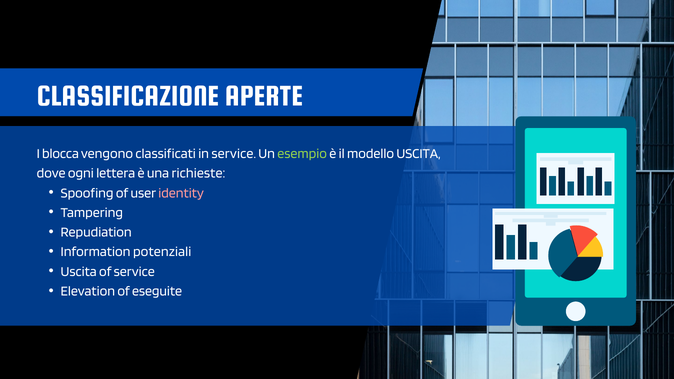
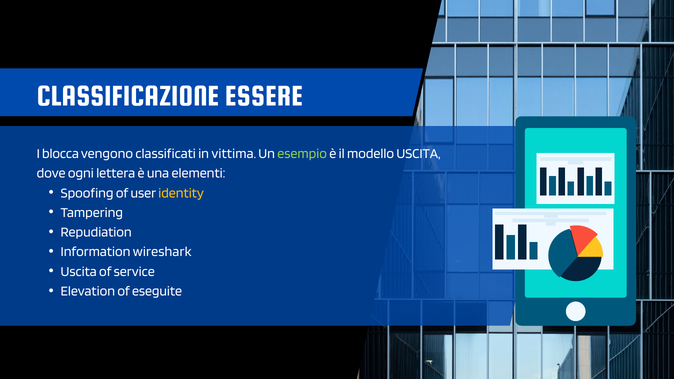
APERTE: APERTE -> ESSERE (264, 96)
in service: service -> vittima (234, 154)
richieste: richieste -> elementi (198, 173)
identity colour: pink -> yellow (181, 193)
potenziali: potenziali -> wireshark (162, 252)
